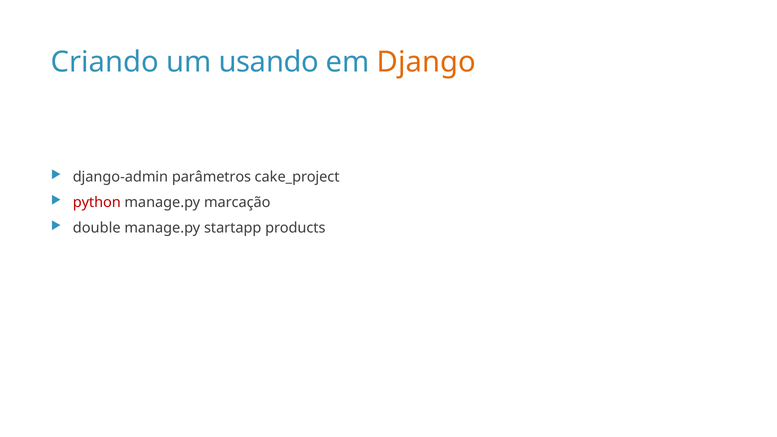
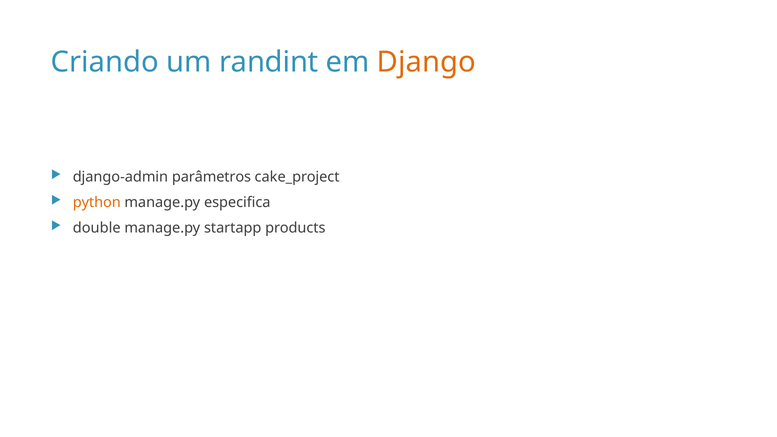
usando: usando -> randint (269, 62)
python colour: red -> orange (97, 202)
marcação: marcação -> especifica (237, 202)
